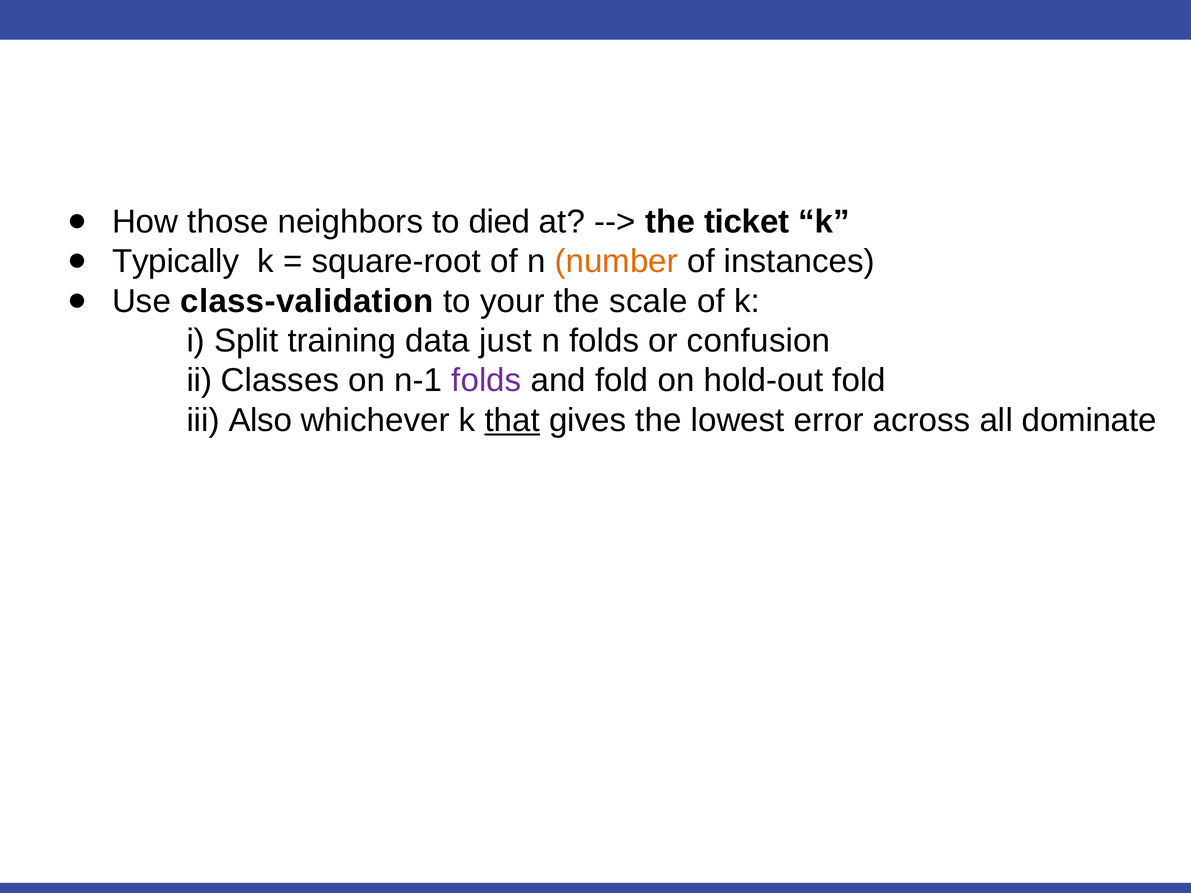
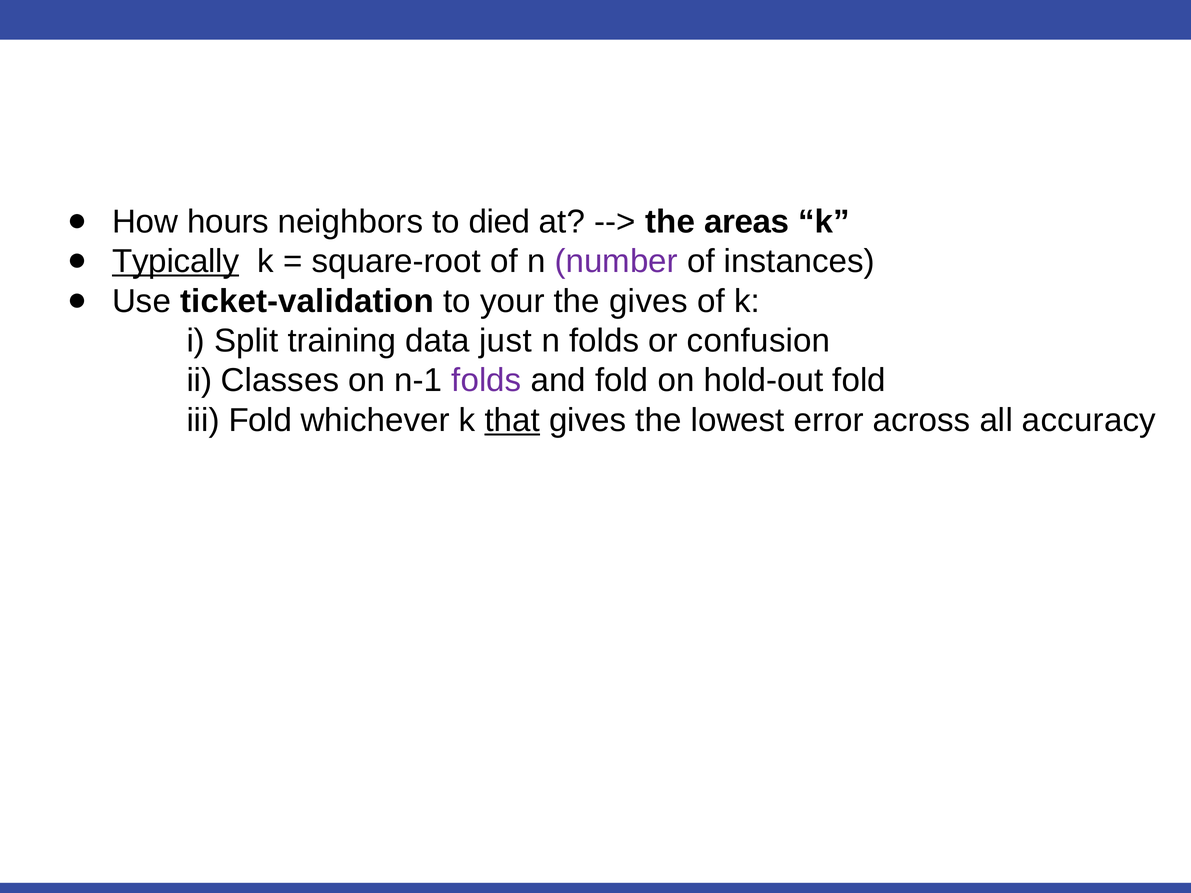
those: those -> hours (228, 222)
ticket: ticket -> areas (747, 222)
Typically underline: none -> present (176, 262)
number colour: orange -> purple (616, 262)
class-validation: class-validation -> ticket-validation (307, 301)
the scale: scale -> gives (648, 301)
iii Also: Also -> Fold (260, 420)
dominate: dominate -> accuracy (1089, 420)
